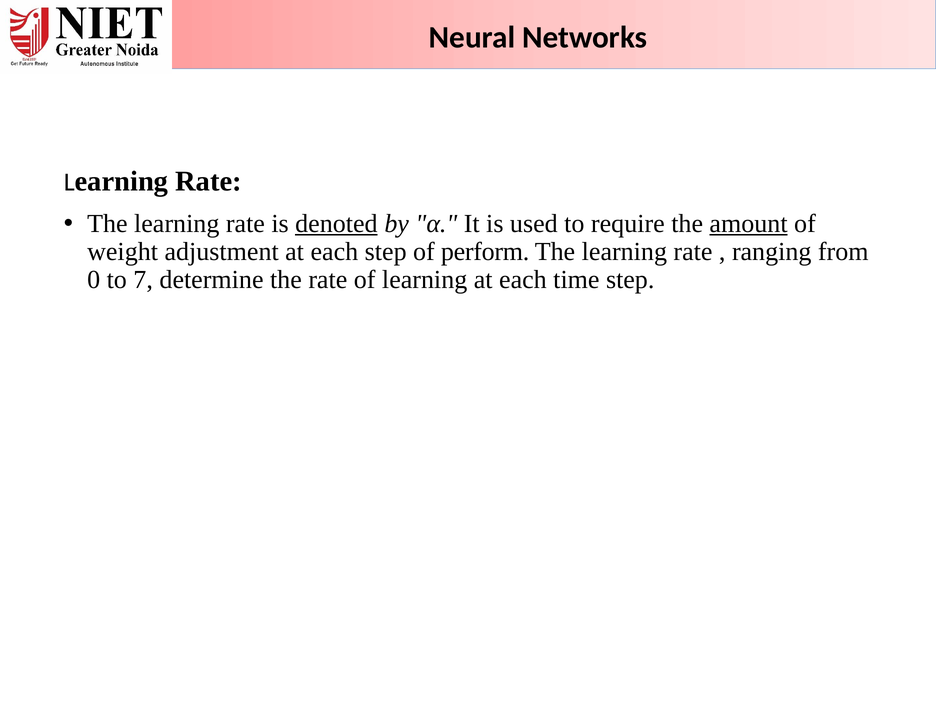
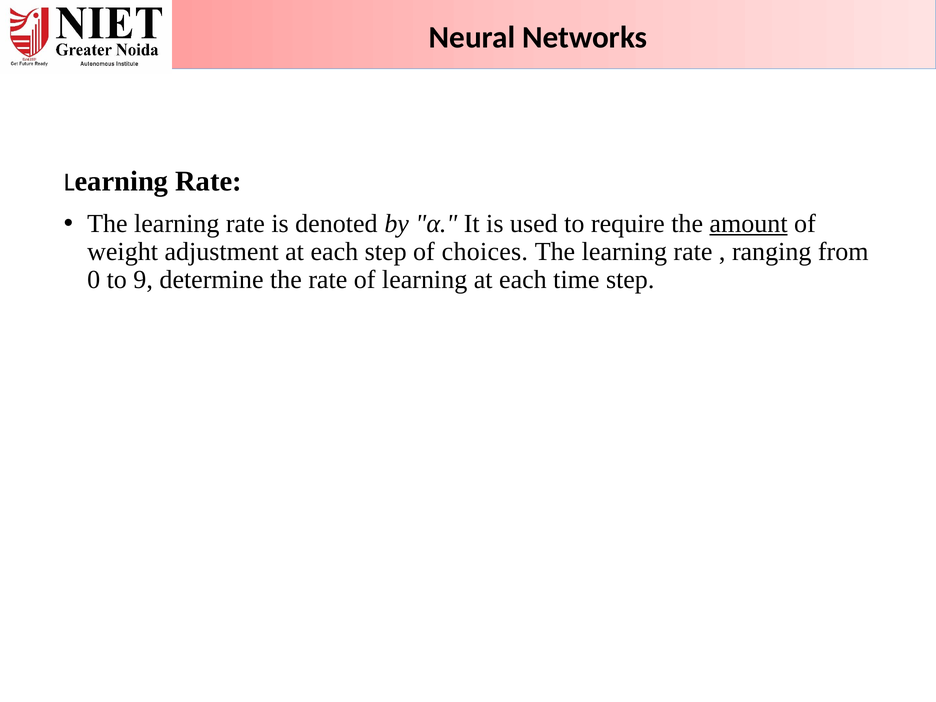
denoted underline: present -> none (336, 224)
perform: perform -> choices (485, 252)
7: 7 -> 9 (143, 280)
